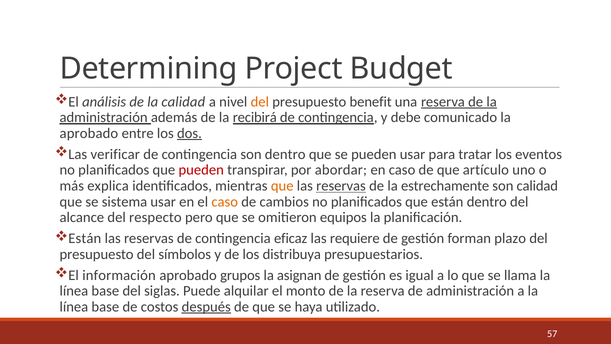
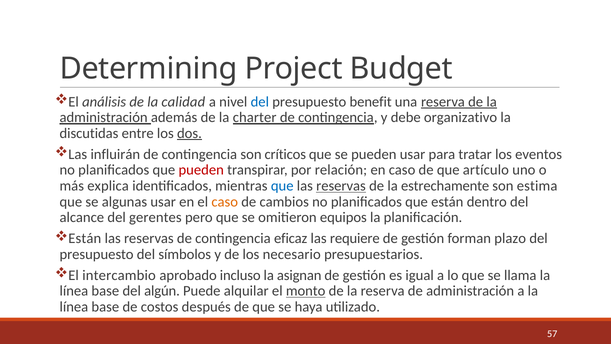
del colour: orange -> blue (260, 102)
recibirá: recibirá -> charter (255, 117)
comunicado: comunicado -> organizativo (461, 117)
aprobado: aprobado -> discutidas (89, 133)
verificar: verificar -> influirán (115, 154)
son dentro: dentro -> críticos (285, 154)
abordar: abordar -> relación (341, 170)
que colour: orange -> blue (282, 186)
son calidad: calidad -> estima (537, 186)
sistema: sistema -> algunas (124, 202)
respecto: respecto -> gerentes (155, 217)
distribuya: distribuya -> necesario (292, 254)
información: información -> intercambio (119, 275)
grupos: grupos -> incluso (240, 275)
siglas: siglas -> algún (162, 291)
monto underline: none -> present (306, 291)
después underline: present -> none (206, 307)
